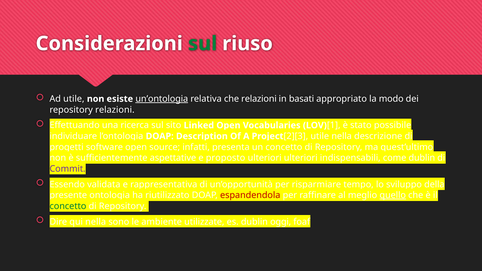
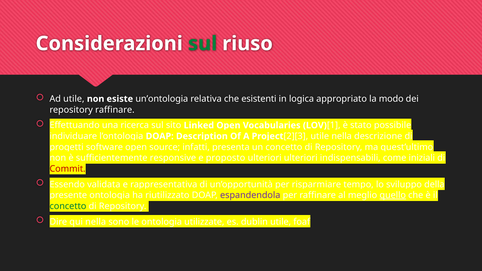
un’ontologia underline: present -> none (162, 99)
che relazioni: relazioni -> esistenti (259, 99)
basati: basati -> logica (302, 99)
repository relazioni: relazioni -> raffinare (115, 110)
aspettative: aspettative -> responsive (173, 158)
come dublin: dublin -> iniziali (422, 158)
Commit colour: purple -> red (68, 169)
espandendola colour: red -> purple (250, 195)
le ambiente: ambiente -> ontologia (162, 222)
dublin oggi: oggi -> utile (281, 222)
